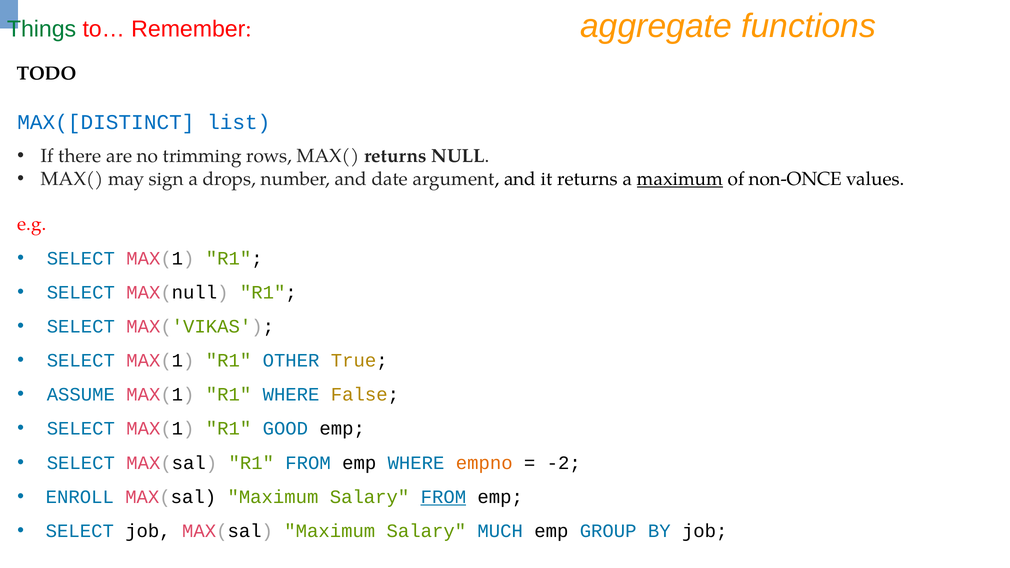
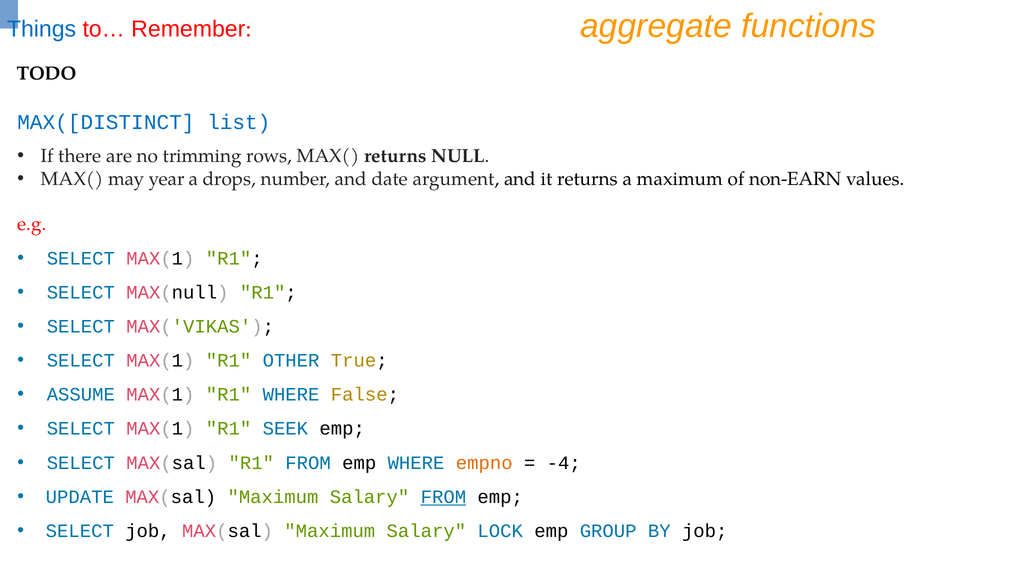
Things colour: green -> blue (42, 29)
sign: sign -> year (167, 179)
maximum underline: present -> none (680, 179)
non-ONCE: non-ONCE -> non-EARN (795, 179)
GOOD: GOOD -> SEEK (285, 429)
-2: -2 -> -4 (564, 463)
ENROLL: ENROLL -> UPDATE (80, 497)
MUCH: MUCH -> LOCK (500, 531)
